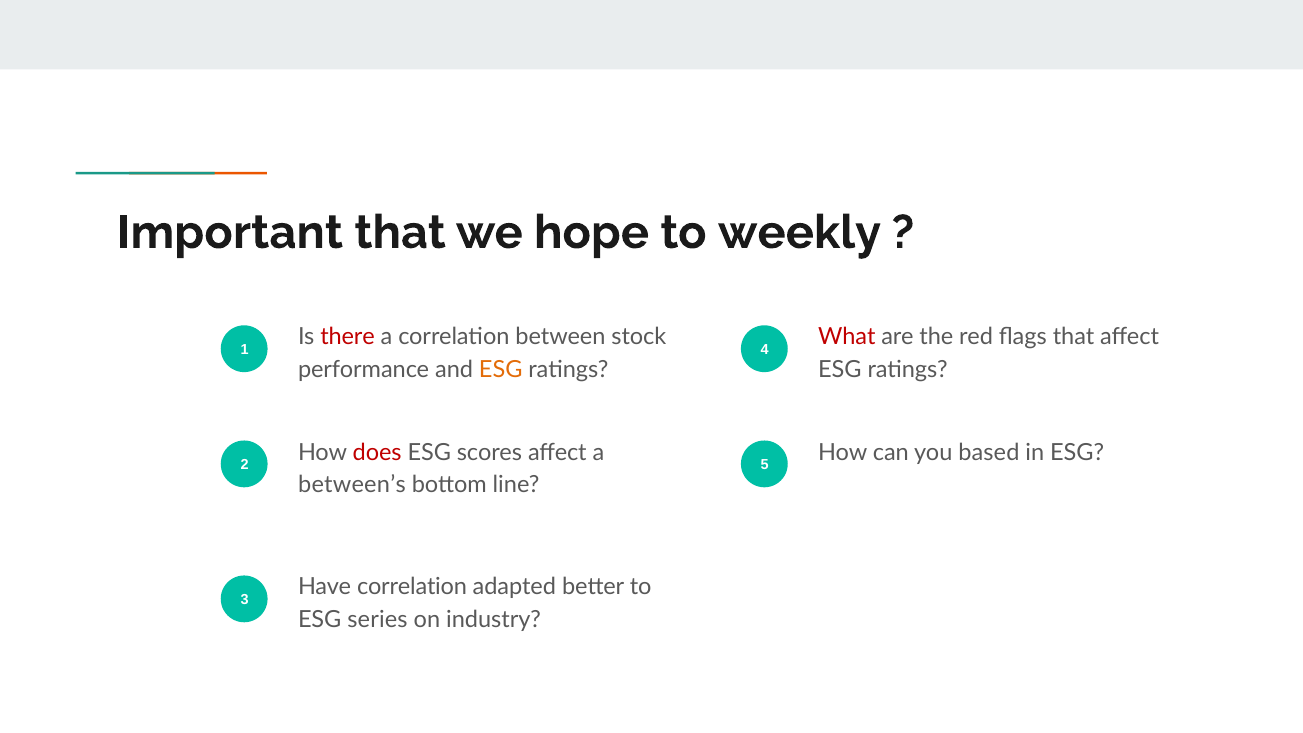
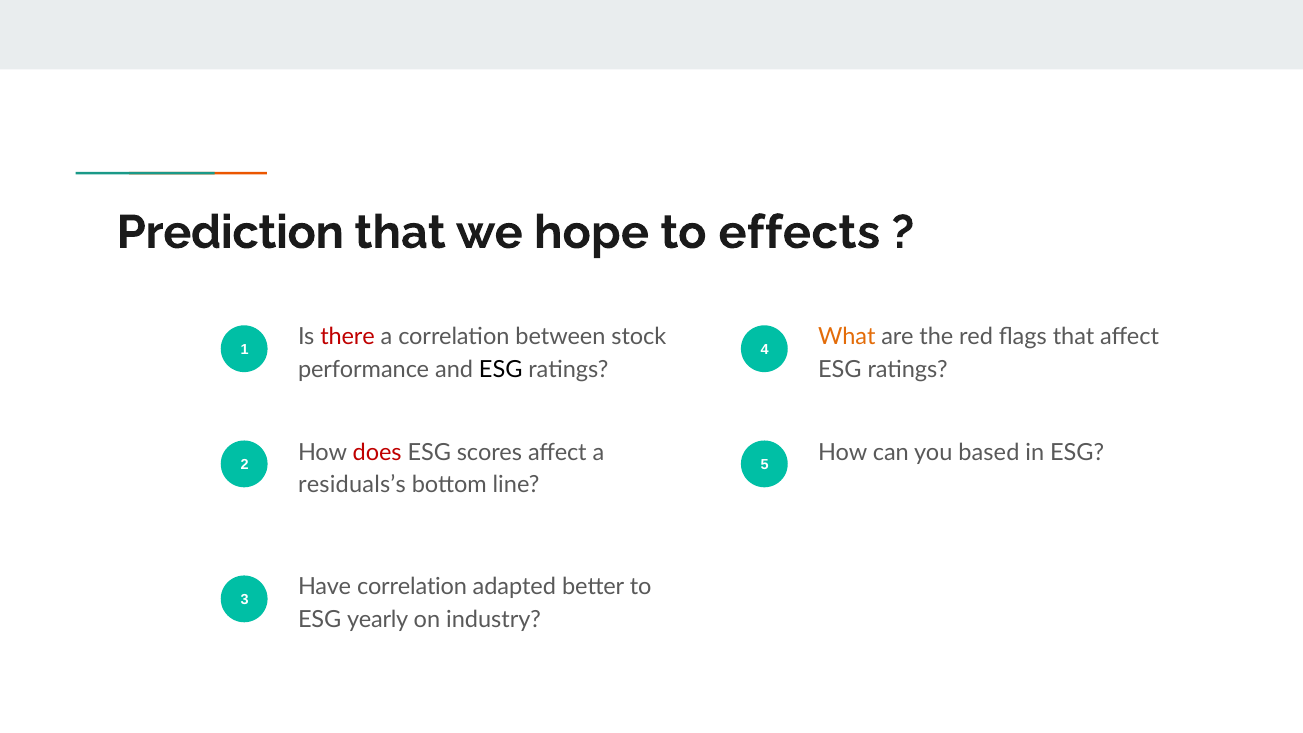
Important: Important -> Prediction (230, 232)
weekly: weekly -> effects (799, 232)
What colour: red -> orange (847, 337)
ESG colour: orange -> black (501, 370)
between’s: between’s -> residuals’s (352, 485)
series: series -> yearly (378, 620)
